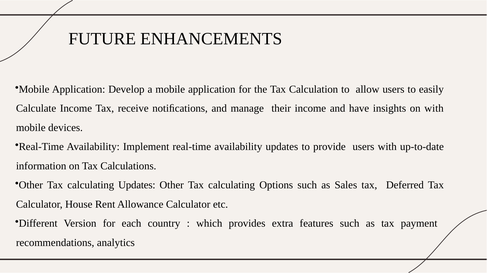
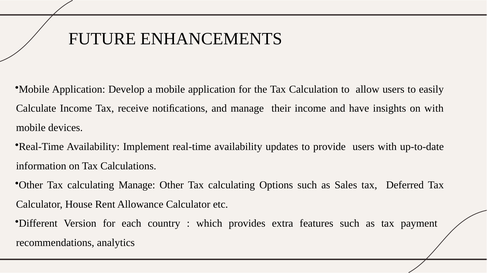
calculating Updates: Updates -> Manage (137, 186)
